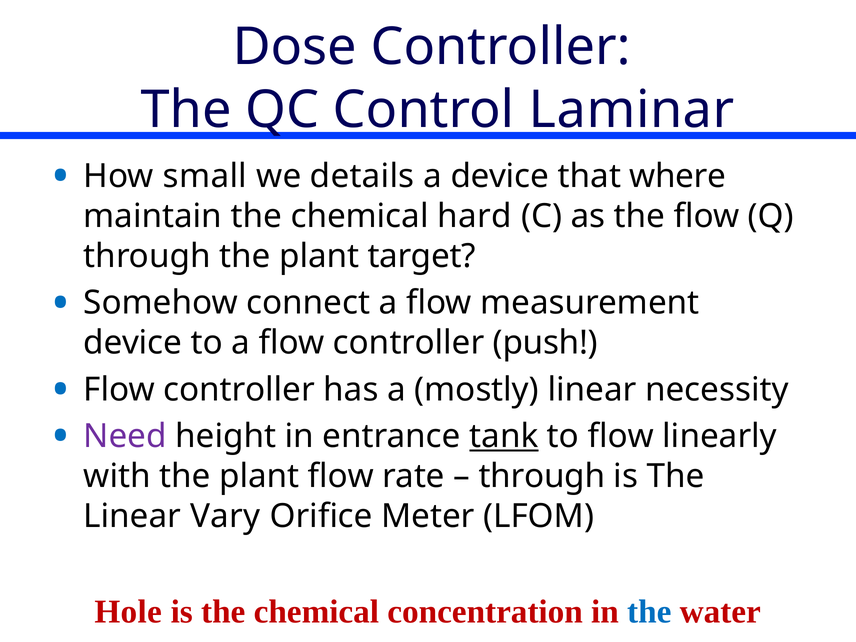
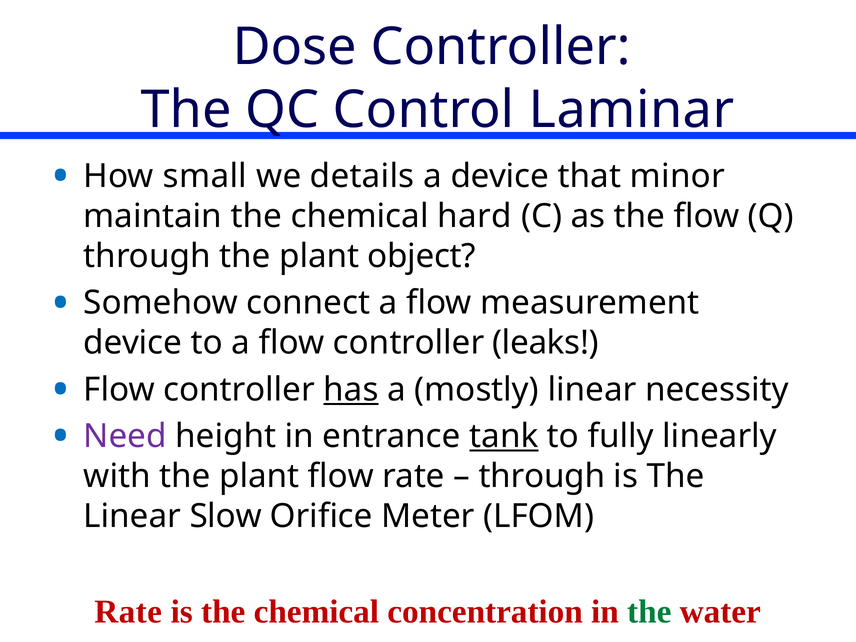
where: where -> minor (677, 176)
target: target -> object (422, 256)
push: push -> leaks (545, 343)
has underline: none -> present (351, 390)
to flow: flow -> fully (621, 436)
Vary: Vary -> Slow (226, 516)
Hole: Hole -> Rate (128, 612)
the colour: blue -> green (649, 612)
